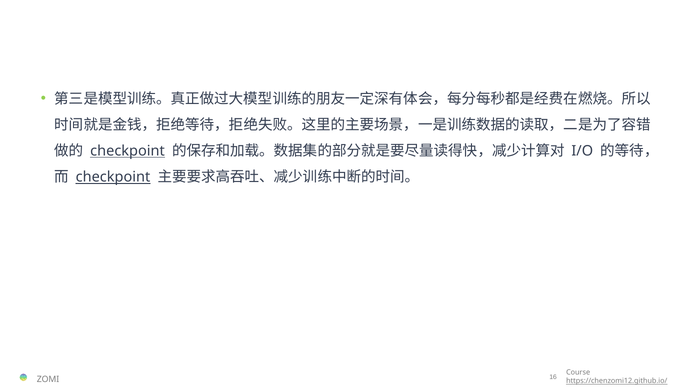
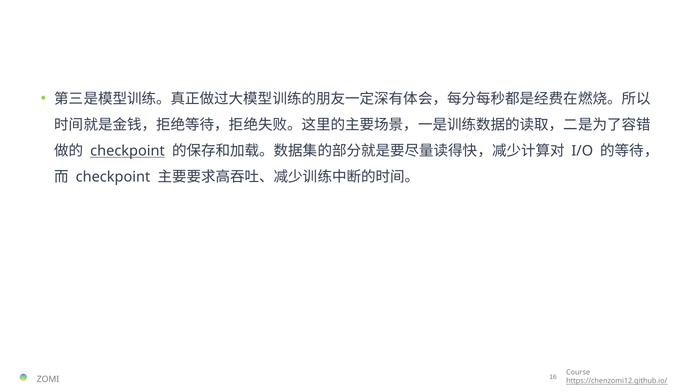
checkpoint underline: present -> none (113, 177)
